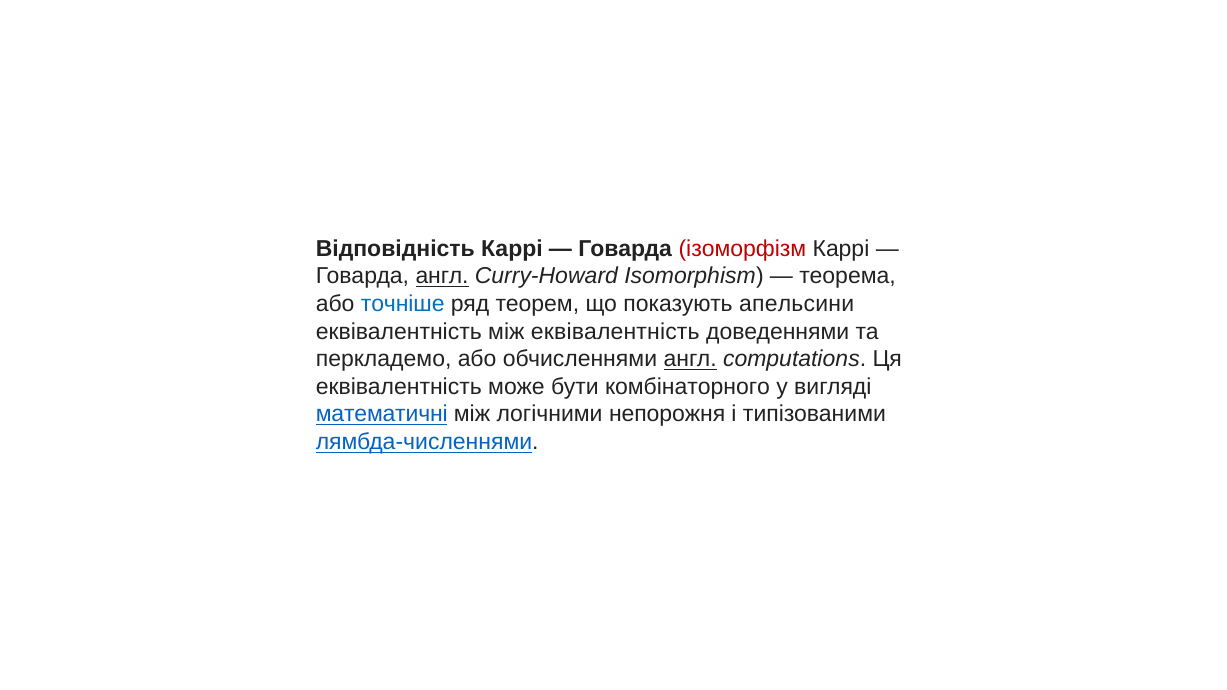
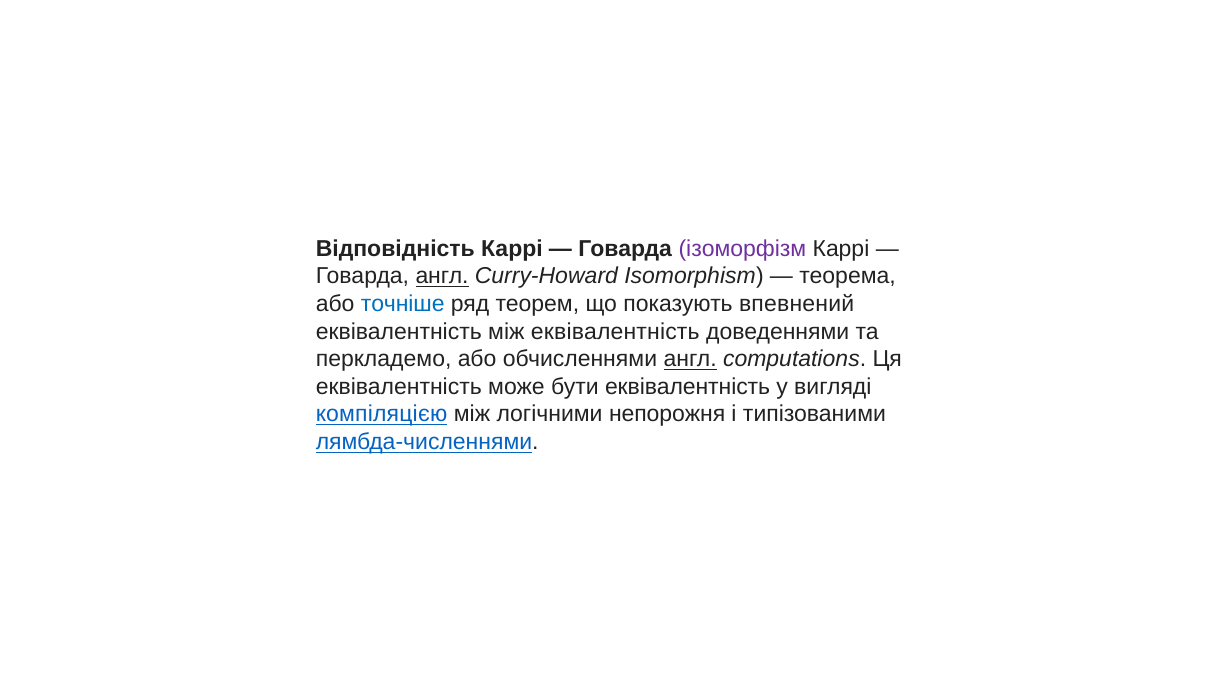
ізоморфізм colour: red -> purple (742, 249)
апельсини: апельсини -> впевнений (797, 304)
бути комбінаторного: комбінаторного -> еквівалентність (688, 387)
математичні: математичні -> компіляцією (382, 414)
